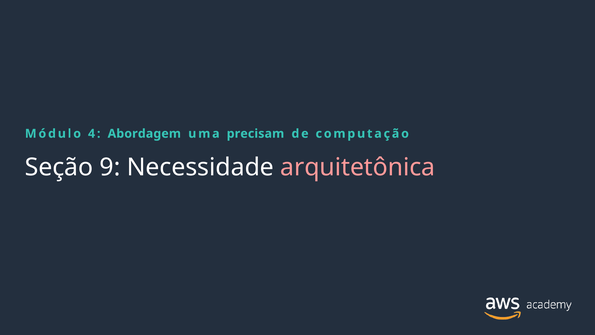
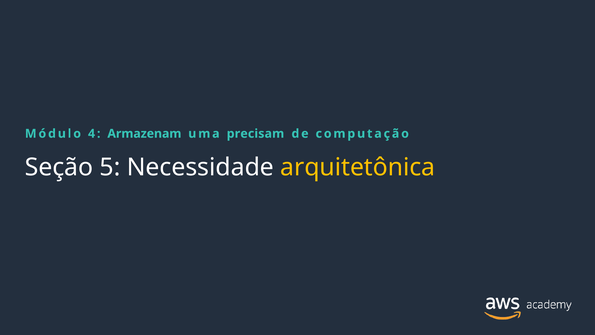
Abordagem: Abordagem -> Armazenam (144, 134)
9: 9 -> 5 (110, 167)
arquitetônica colour: pink -> yellow (358, 167)
